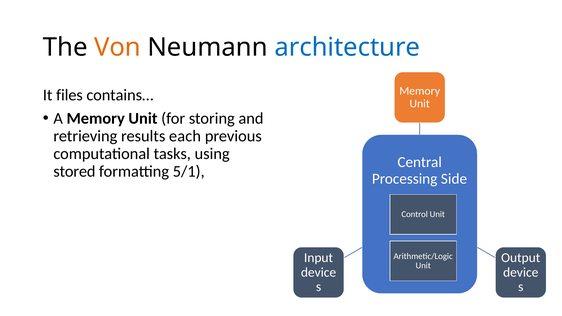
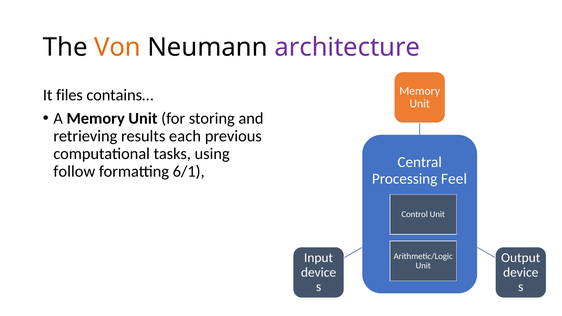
architecture colour: blue -> purple (347, 47)
stored: stored -> follow (74, 172)
5/1: 5/1 -> 6/1 (189, 172)
Side: Side -> Feel (454, 179)
